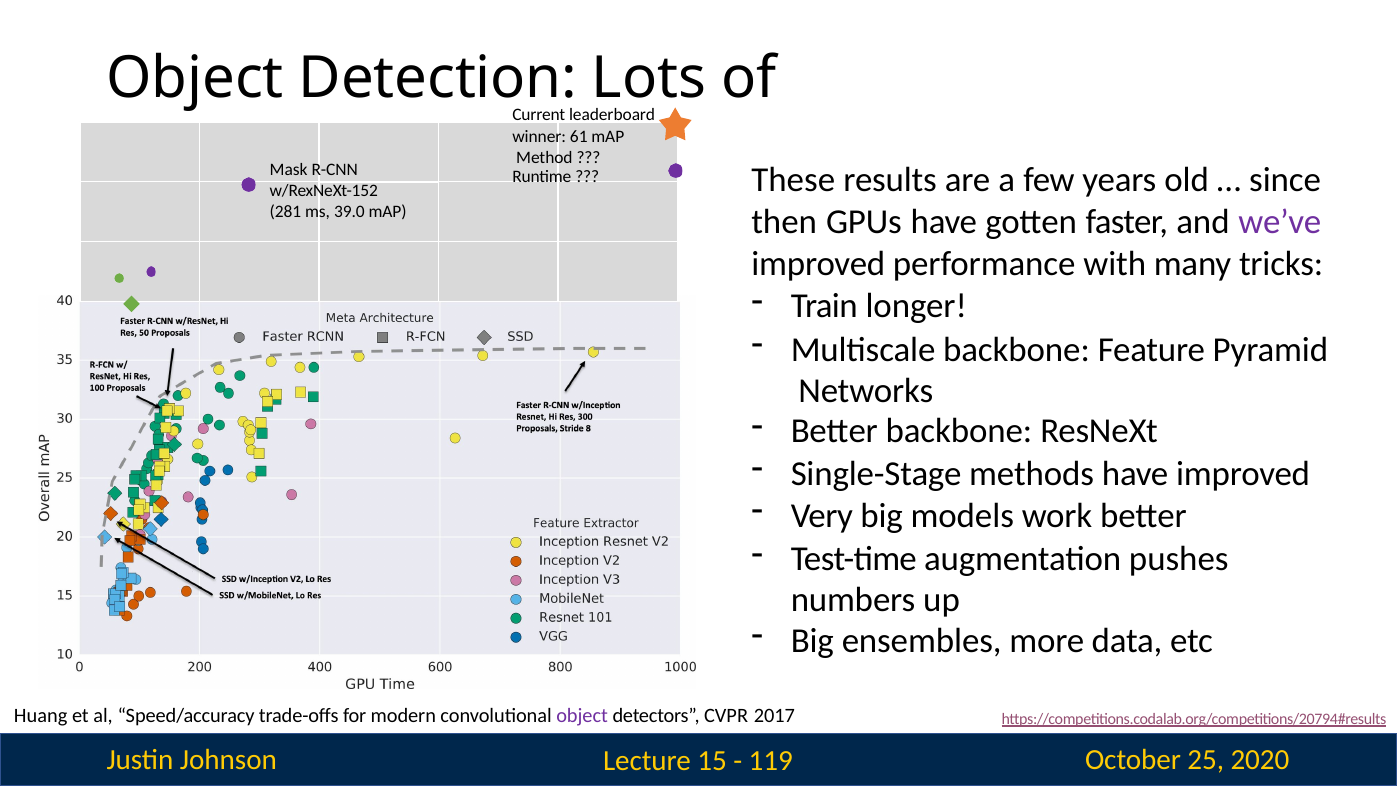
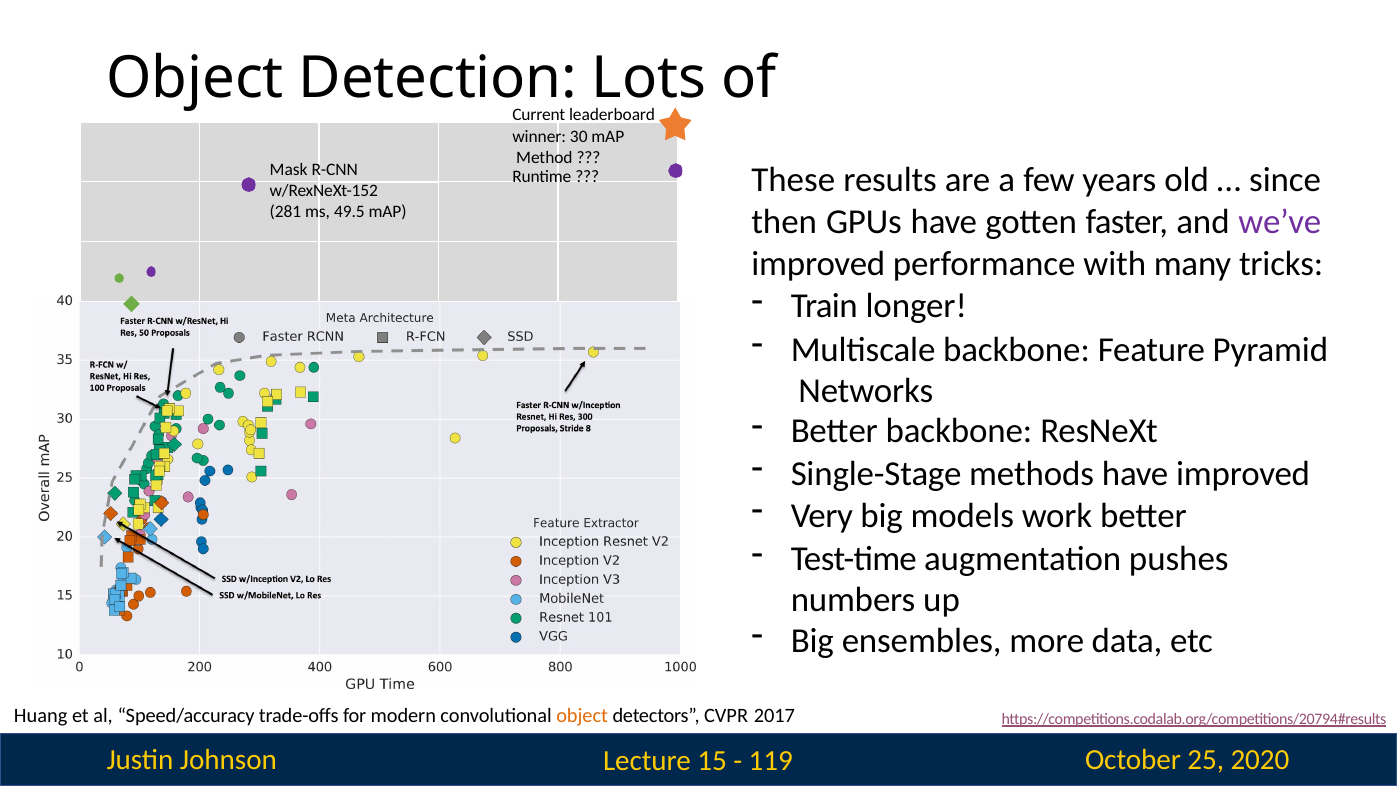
61: 61 -> 30 (579, 137)
39.0: 39.0 -> 49.5 (349, 212)
object colour: purple -> orange (582, 715)
